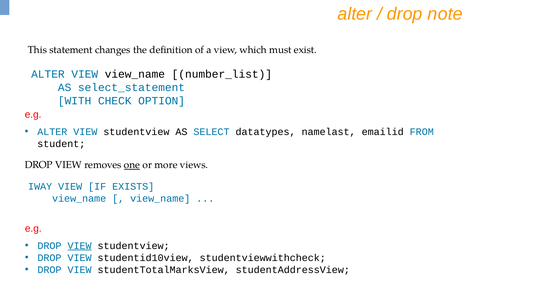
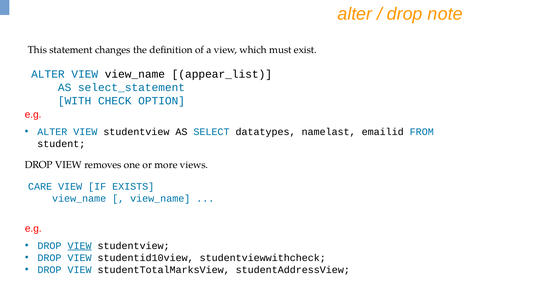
number_list: number_list -> appear_list (222, 74)
one underline: present -> none (132, 165)
IWAY: IWAY -> CARE (40, 187)
